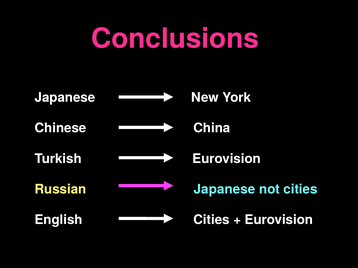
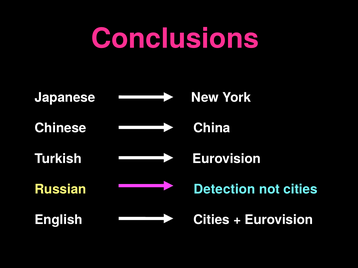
Russian Japanese: Japanese -> Detection (224, 190)
